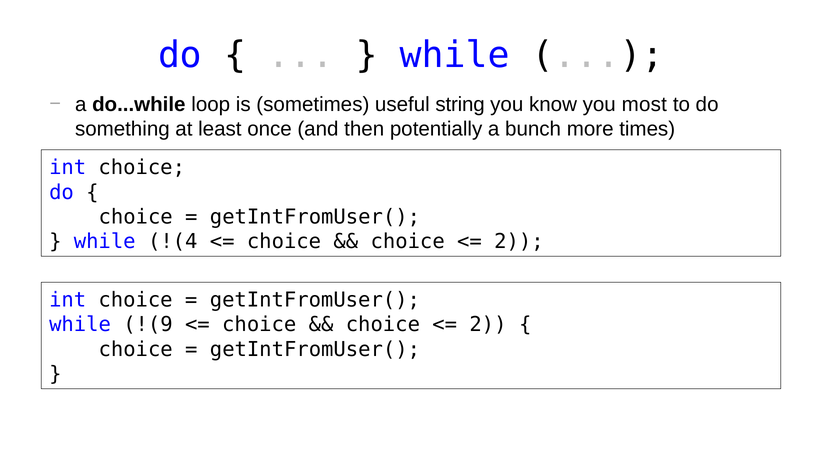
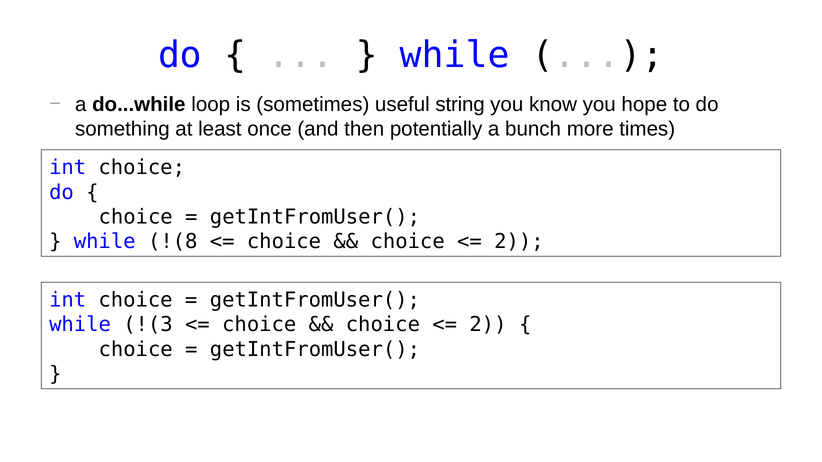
most: most -> hope (644, 104)
!(4: !(4 -> !(8 (173, 242)
!(9: !(9 -> !(3 (148, 325)
